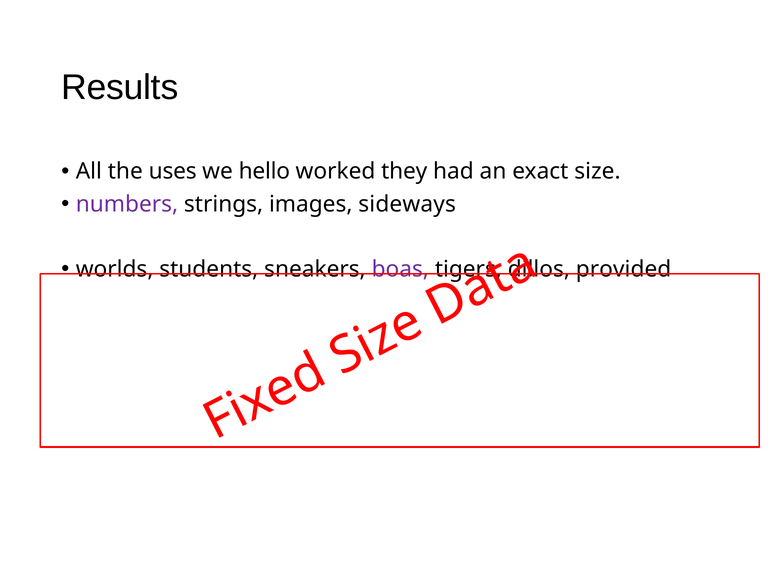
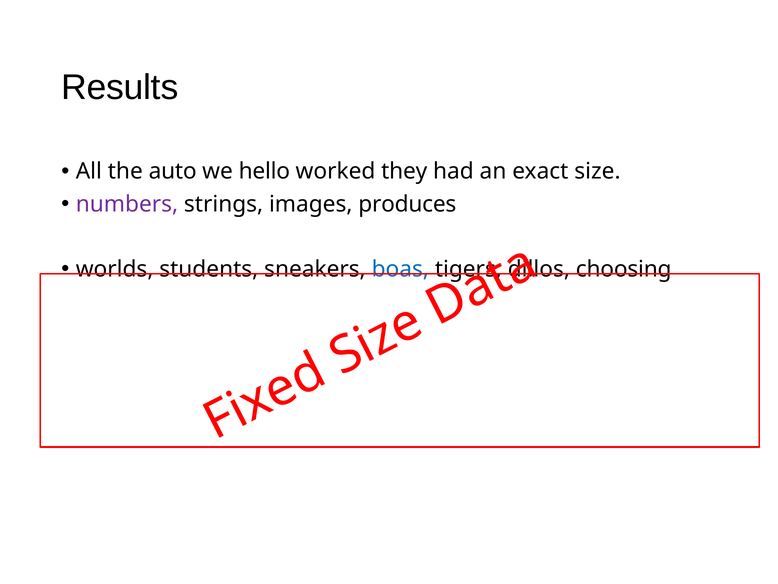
uses: uses -> auto (173, 171)
sideways: sideways -> produces (407, 204)
boas colour: purple -> blue (400, 269)
provided: provided -> choosing (624, 269)
